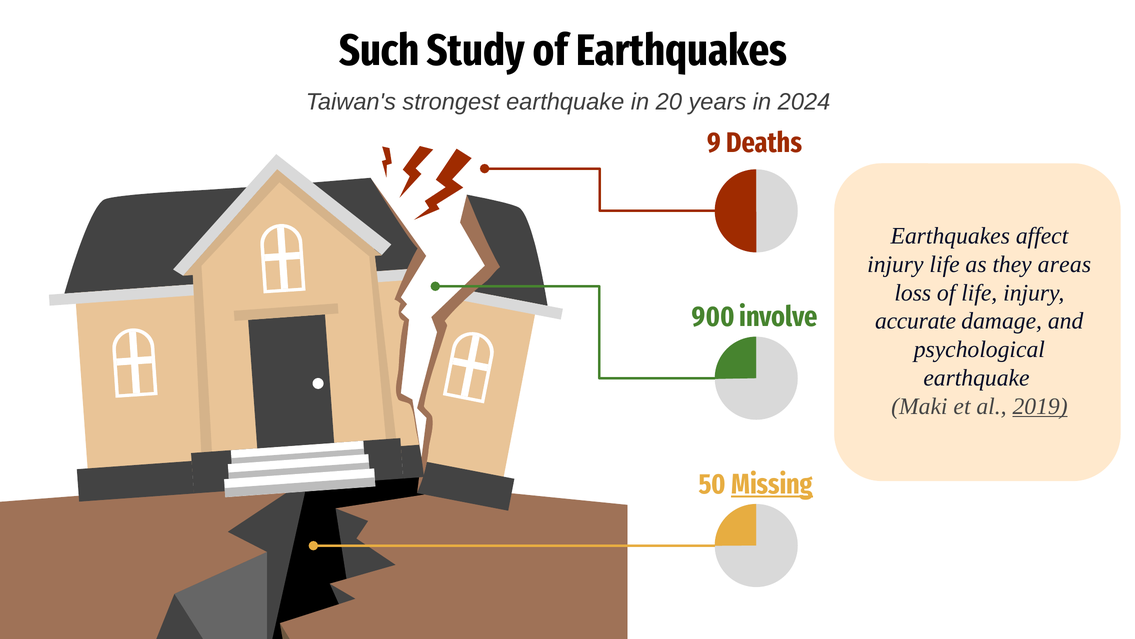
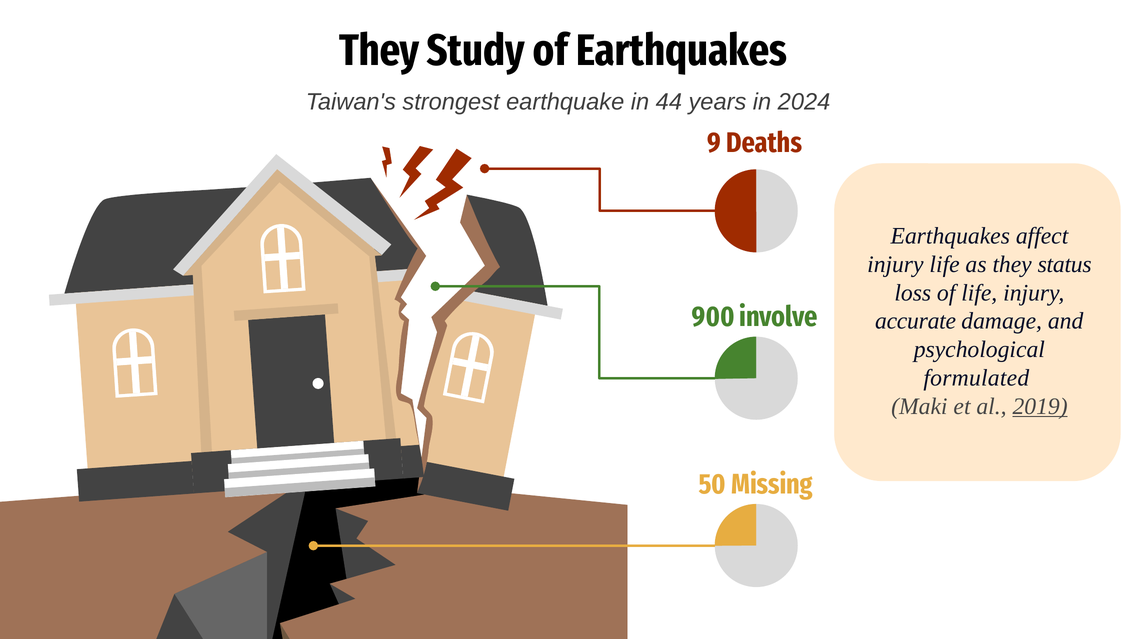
Such: Such -> They (379, 51)
20: 20 -> 44 (669, 102)
areas: areas -> status (1065, 264)
earthquake: earthquake -> formulated (976, 378)
Missing underline: present -> none (772, 484)
